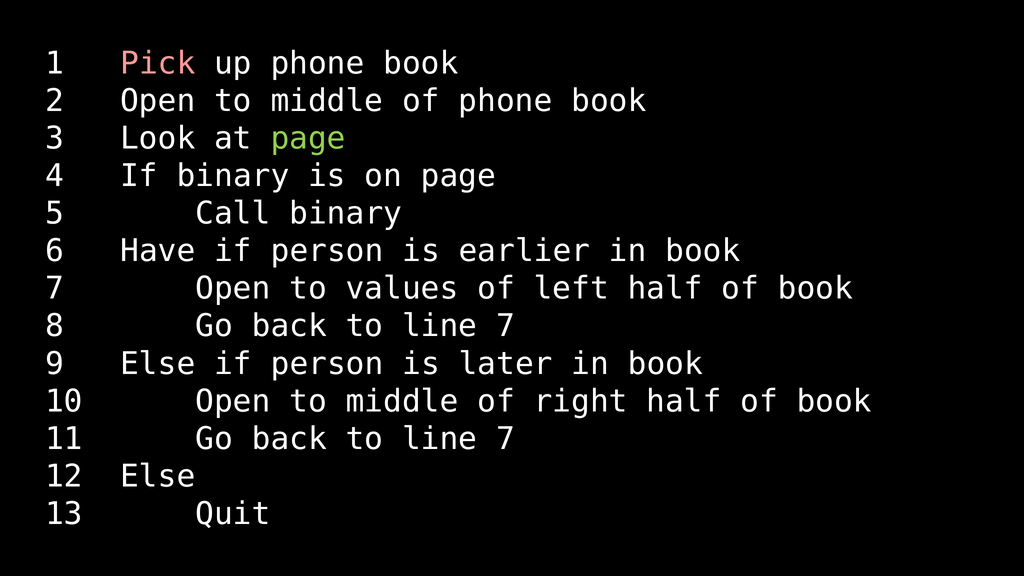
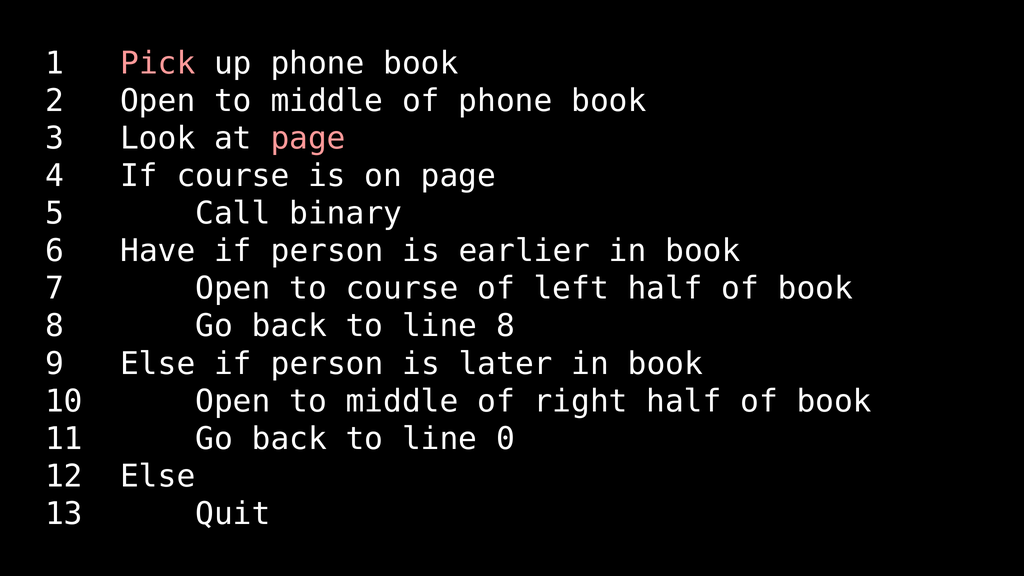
page colour: light green -> pink (308, 139)
If binary: binary -> course (233, 176)
to values: values -> course (402, 289)
7: 7 -> 8 (505, 326)
7: 7 -> 0 (505, 439)
